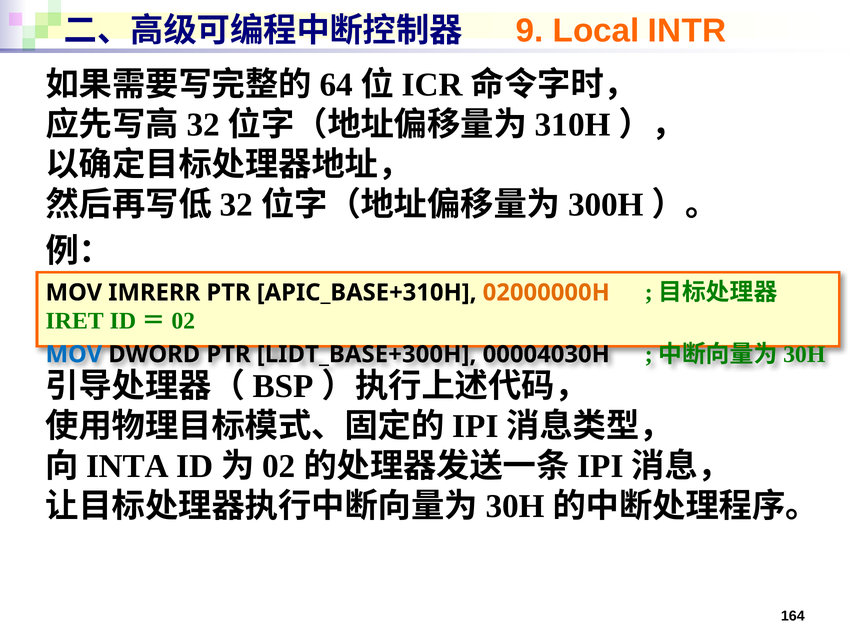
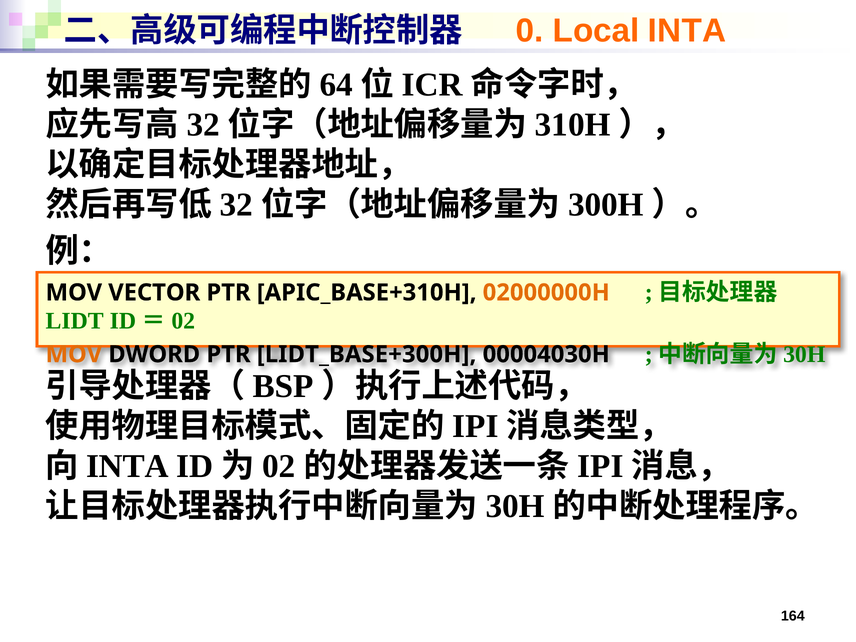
9: 9 -> 0 (530, 31)
Local INTR: INTR -> INTA (687, 31)
IMRERR: IMRERR -> VECTOR (154, 293)
IRET: IRET -> LIDT (75, 321)
MOV colour: blue -> orange (74, 354)
